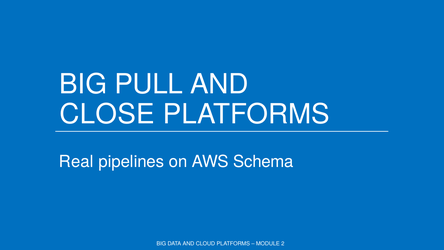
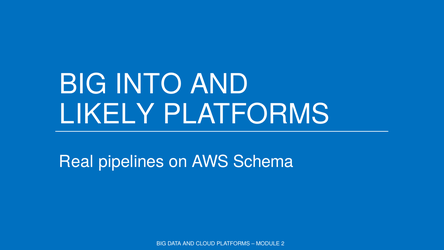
PULL: PULL -> INTO (148, 84)
CLOSE: CLOSE -> LIKELY (107, 114)
